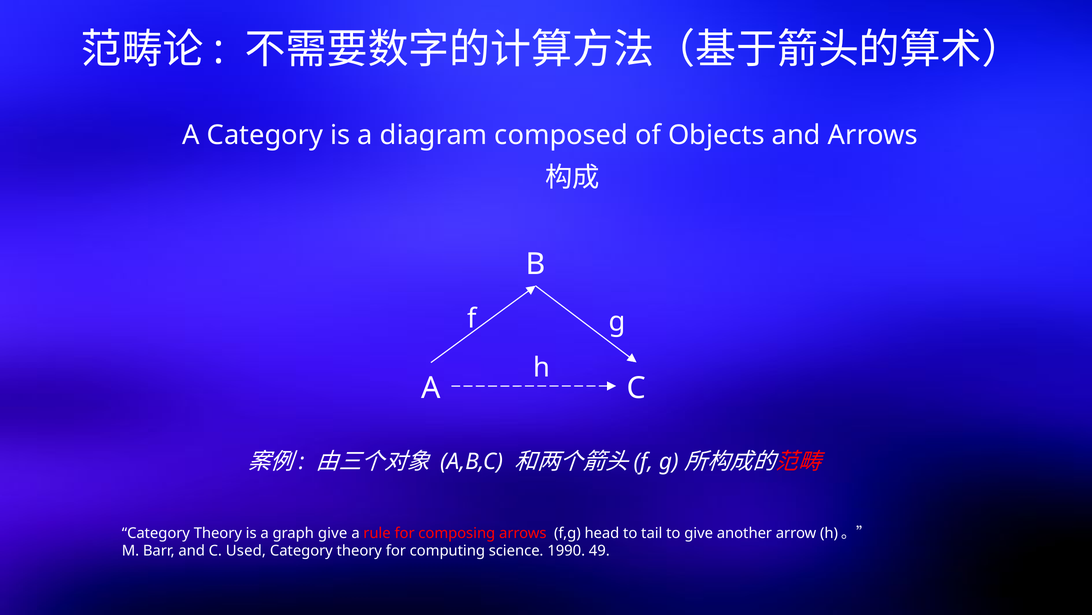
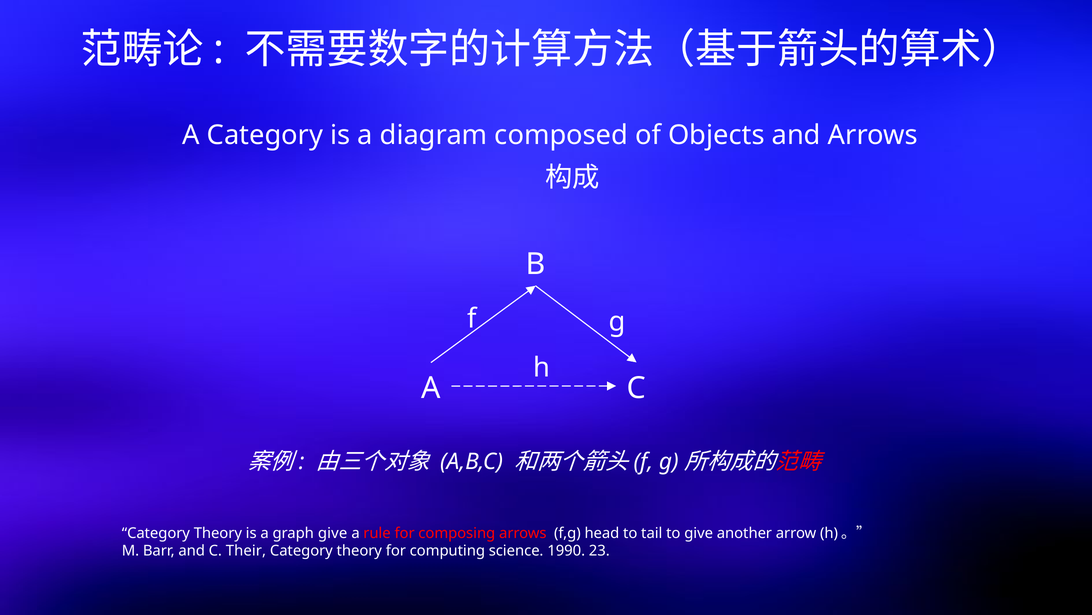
Used: Used -> Their (246, 550)
49: 49 -> 23 (599, 550)
